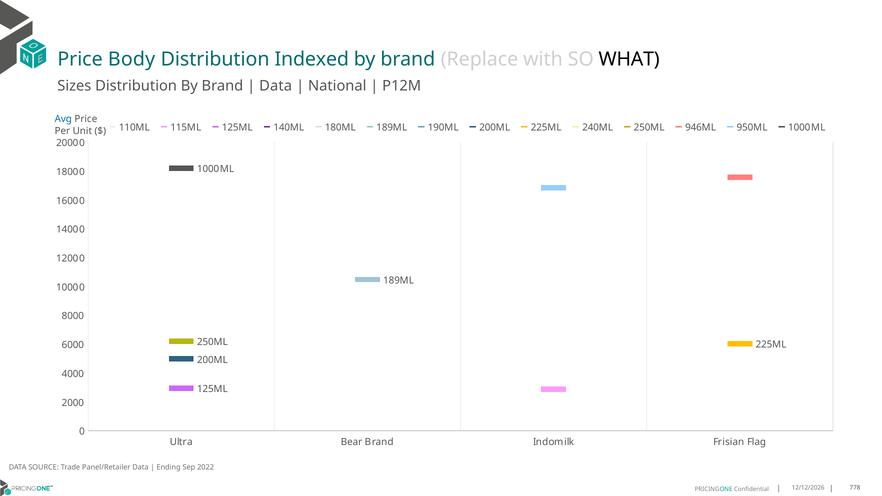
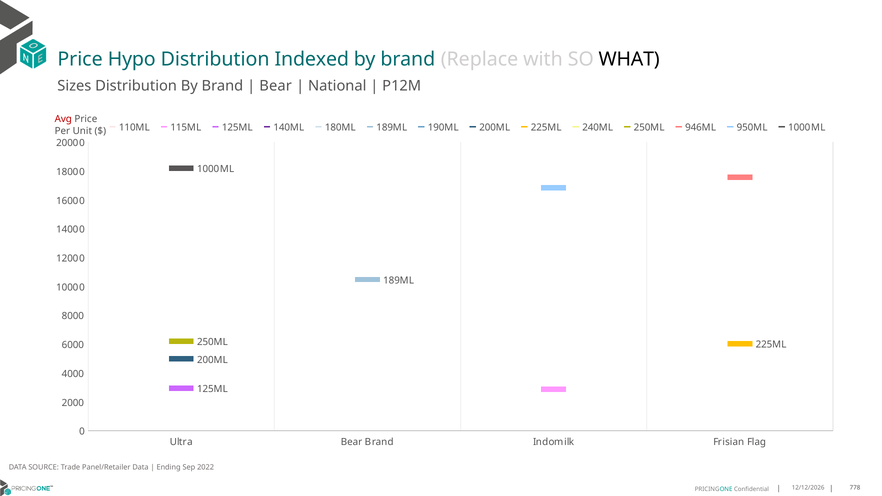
Body: Body -> Hypo (132, 59)
Data: Data -> Bear (276, 86)
Avg colour: blue -> red (63, 119)
